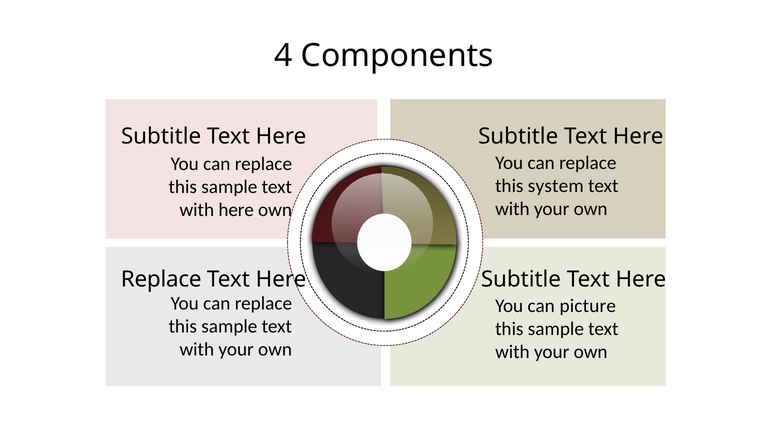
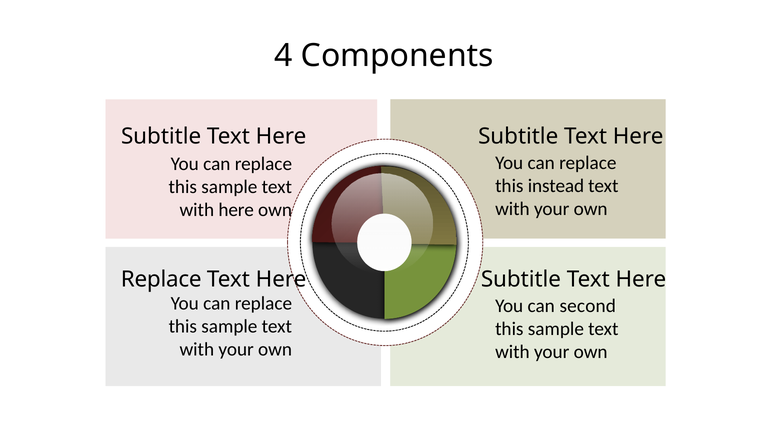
system: system -> instead (556, 186)
picture: picture -> second (588, 306)
